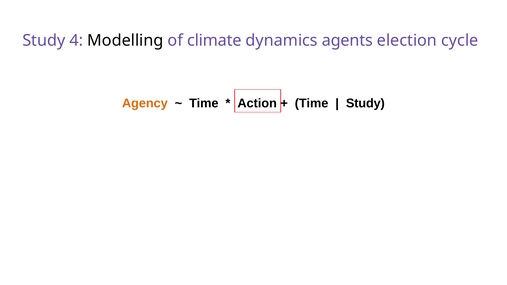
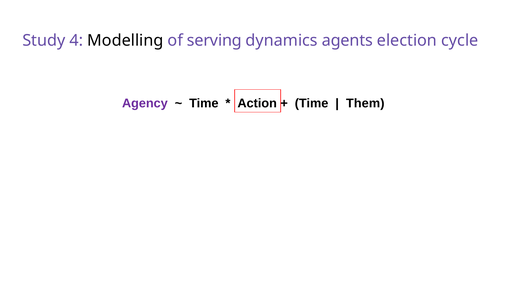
climate: climate -> serving (214, 41)
Agency colour: orange -> purple (145, 103)
Study: Study -> Them (365, 103)
